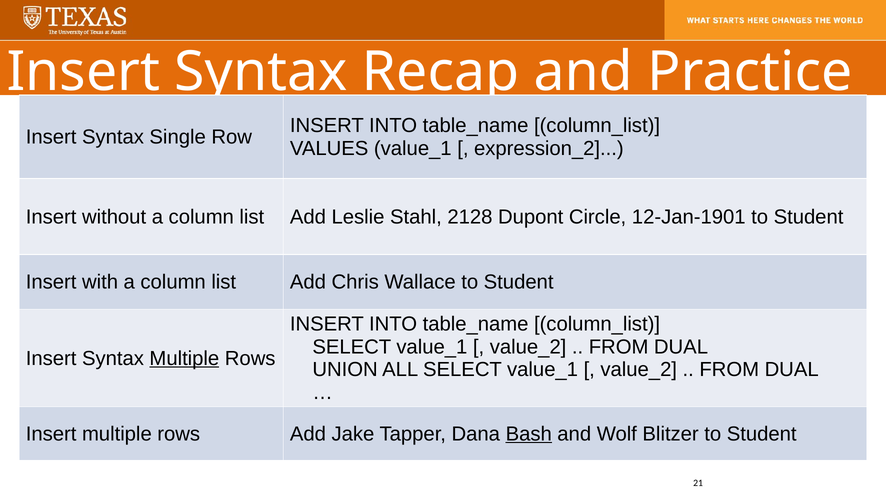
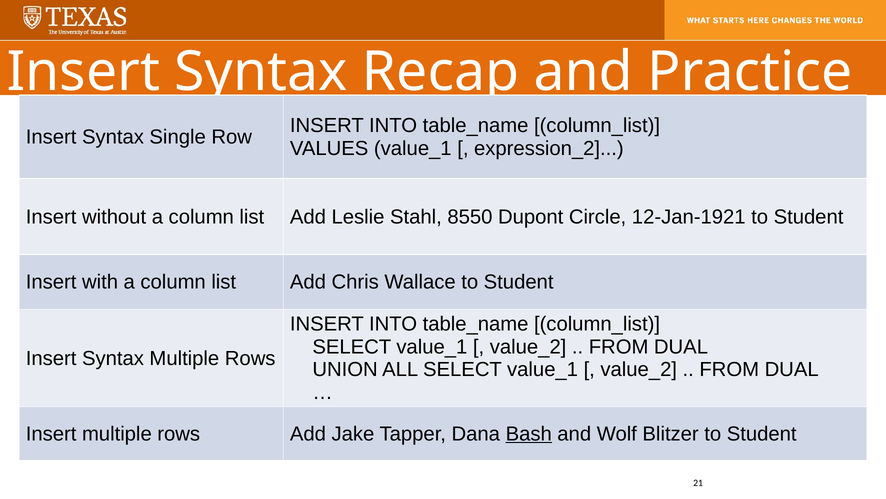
2128: 2128 -> 8550 (470, 217)
12-Jan-1901: 12-Jan-1901 -> 12-Jan-1921 (689, 217)
Multiple underline: present -> none (184, 358)
